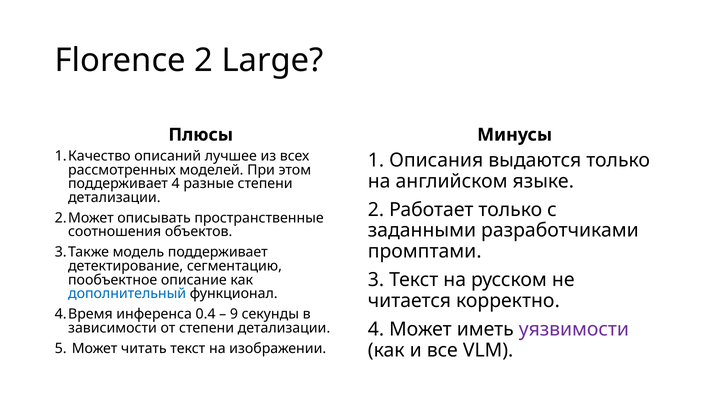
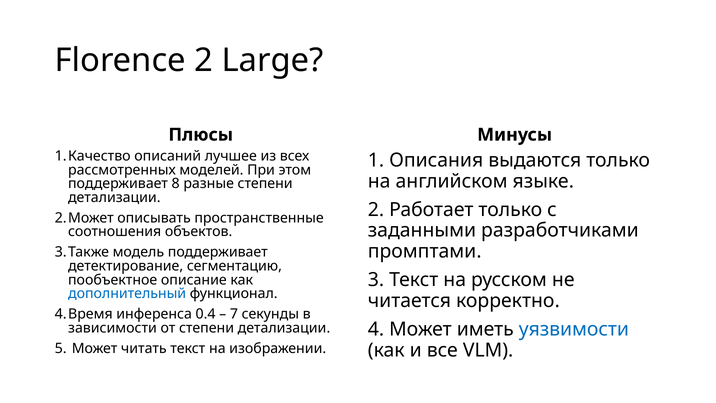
поддерживает 4: 4 -> 8 (176, 184)
9: 9 -> 7 (234, 314)
уязвимости colour: purple -> blue (574, 329)
